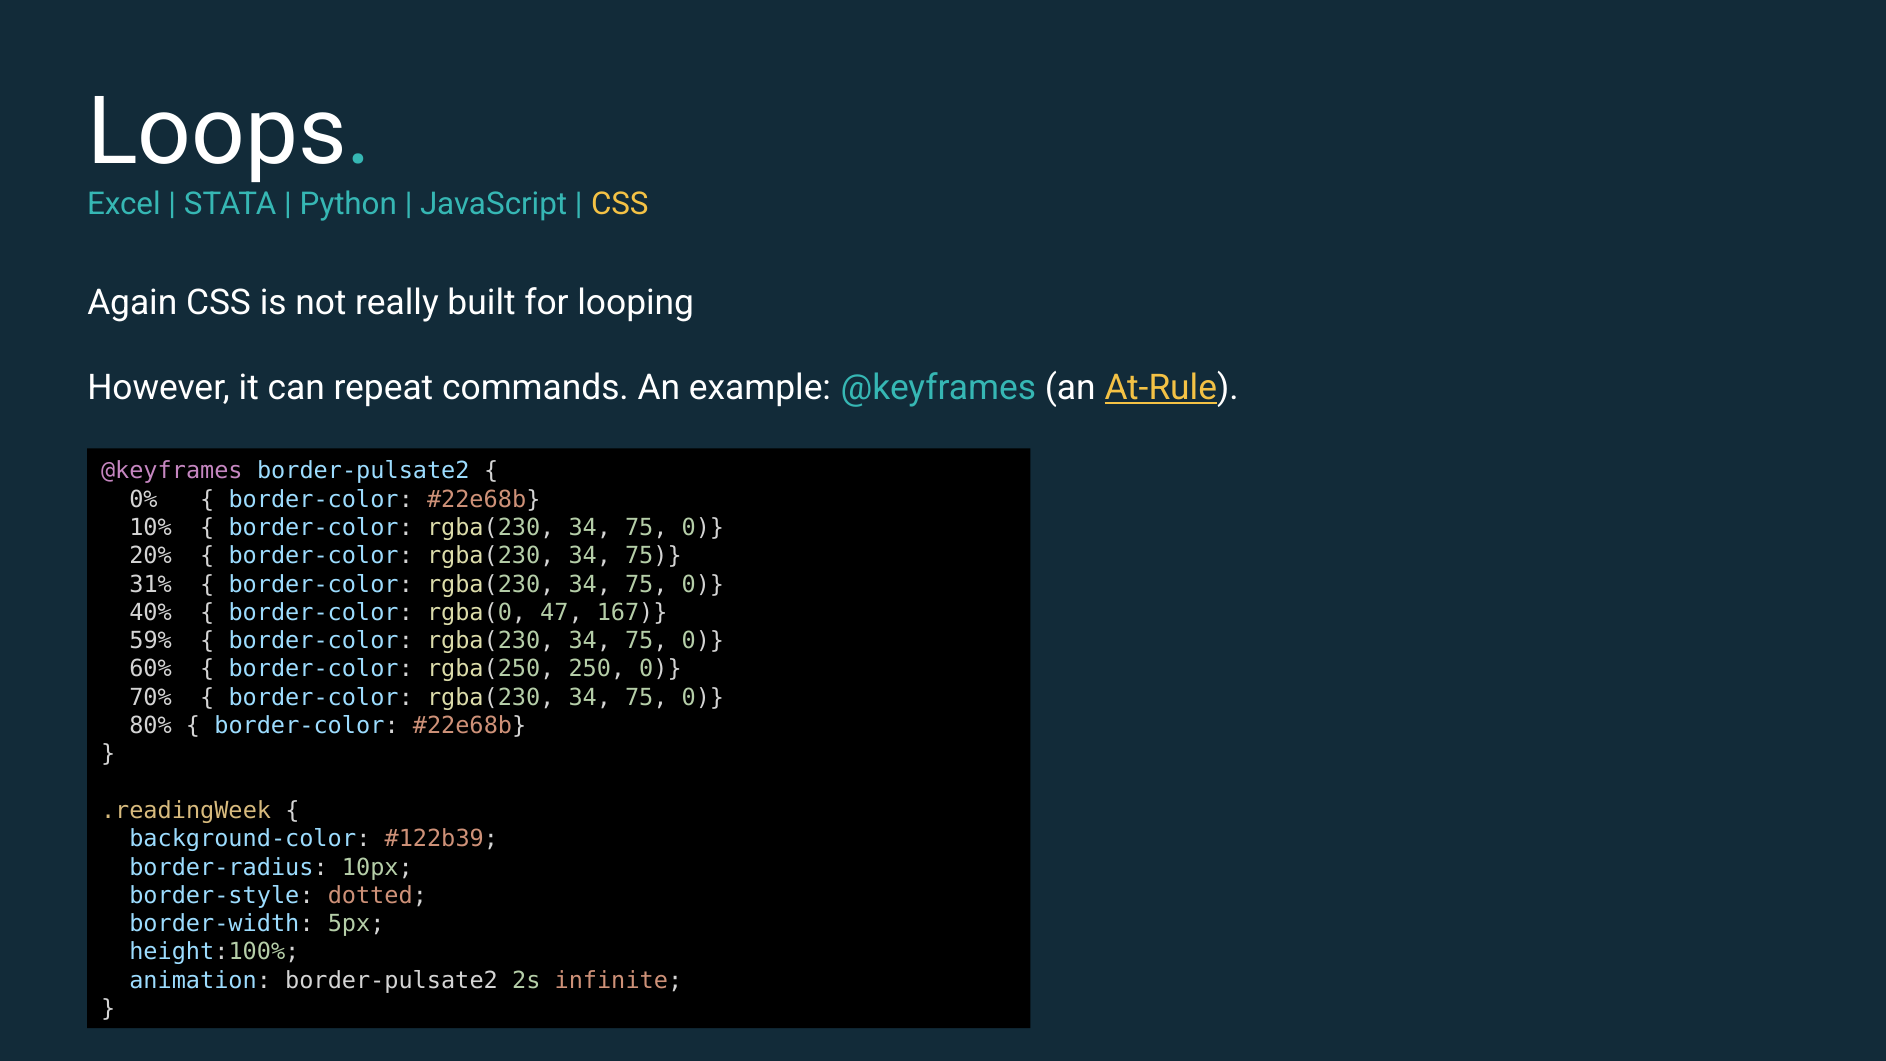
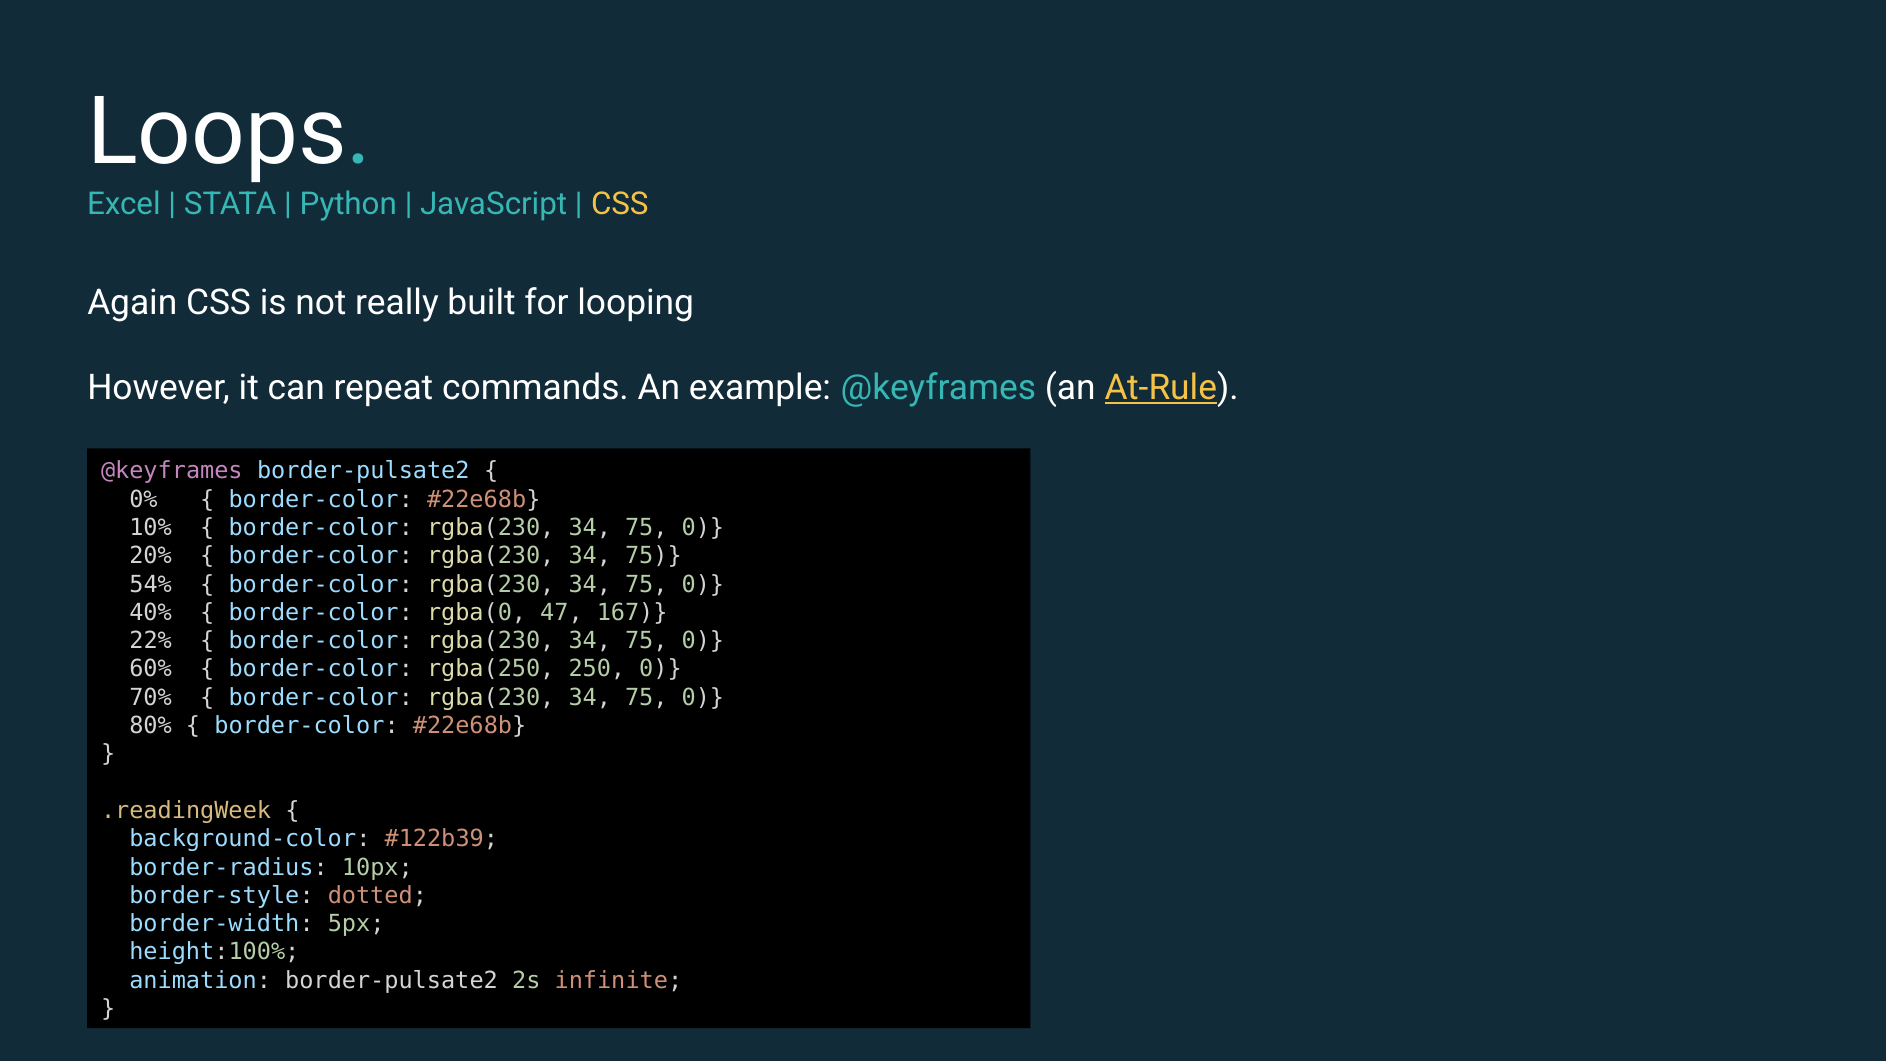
31%: 31% -> 54% (151, 584)
59%: 59% -> 22% (151, 641)
